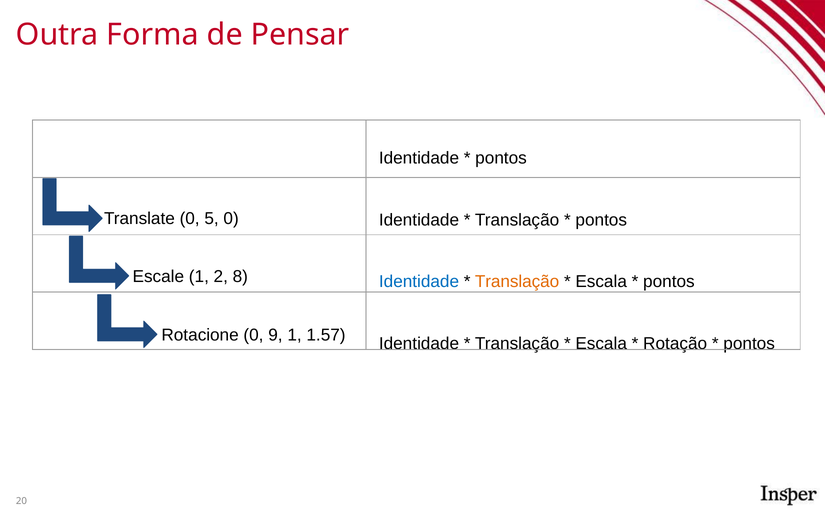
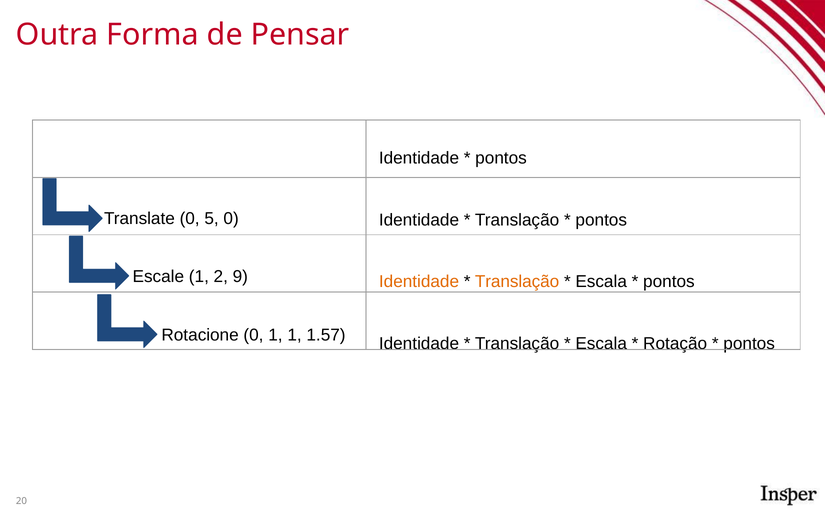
8: 8 -> 9 (240, 277)
Identidade colour: blue -> orange (419, 282)
0 9: 9 -> 1 (275, 336)
